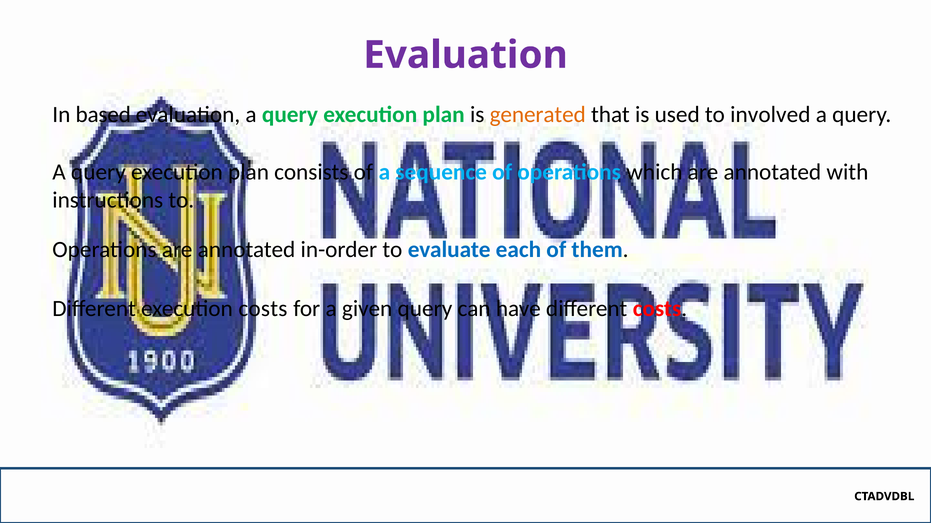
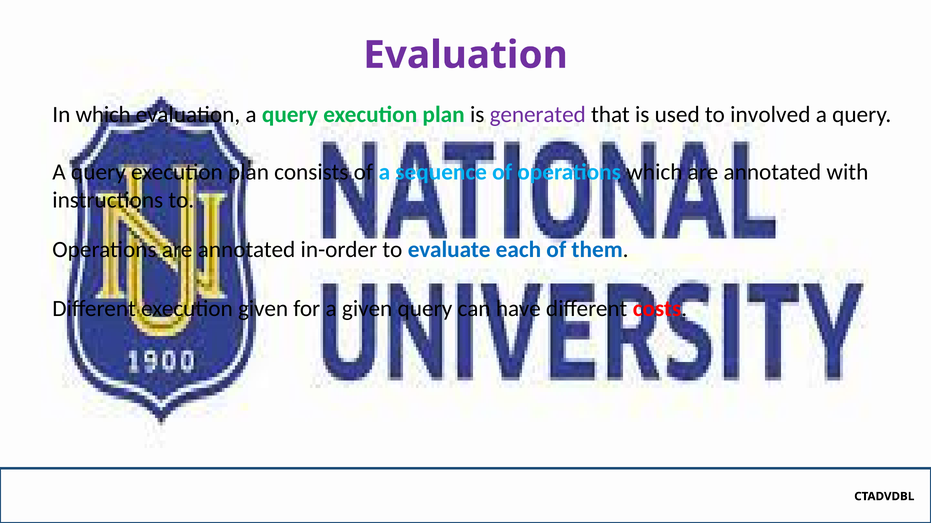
In based: based -> which (103, 115)
generated colour: orange -> purple (538, 115)
execution costs: costs -> given (263, 309)
